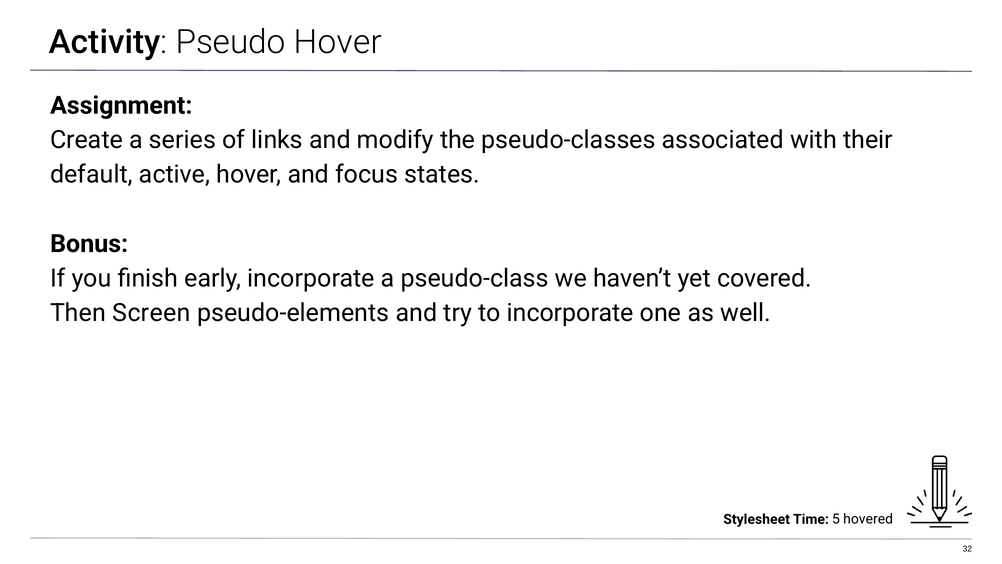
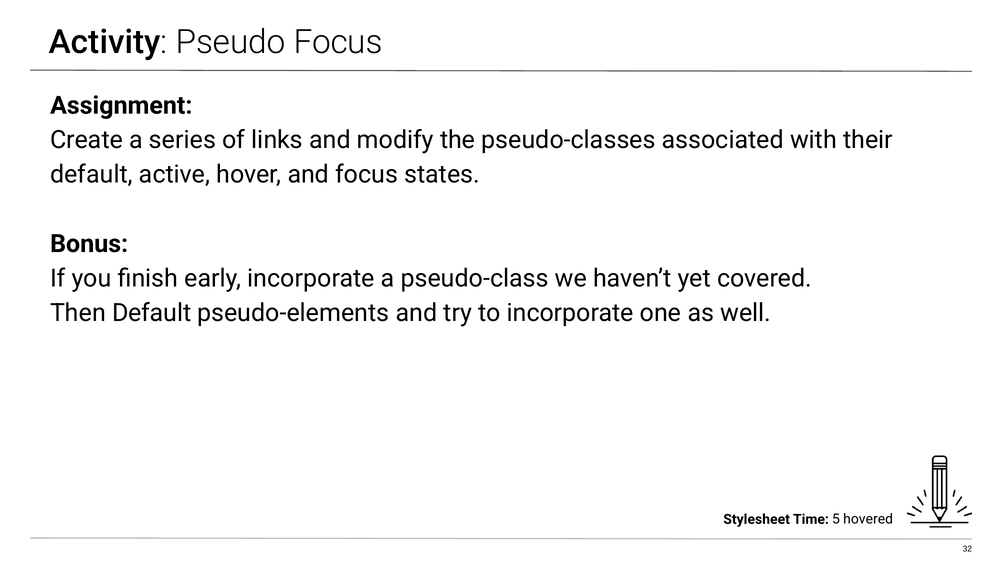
Pseudo Hover: Hover -> Focus (338, 42)
Then Screen: Screen -> Default (152, 313)
